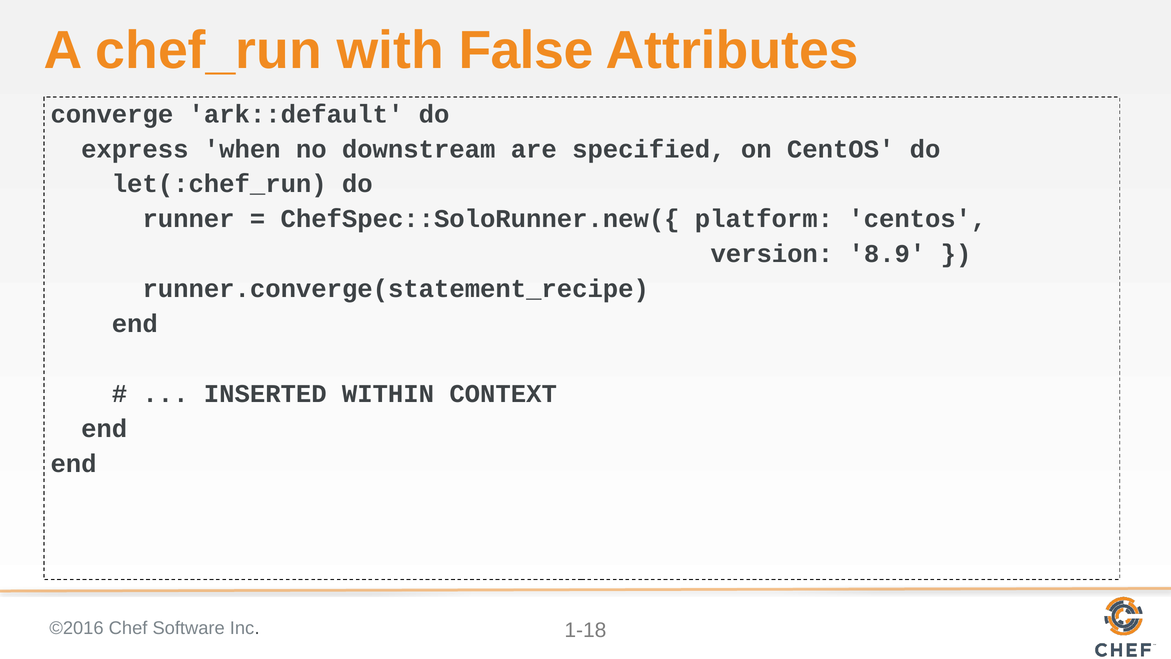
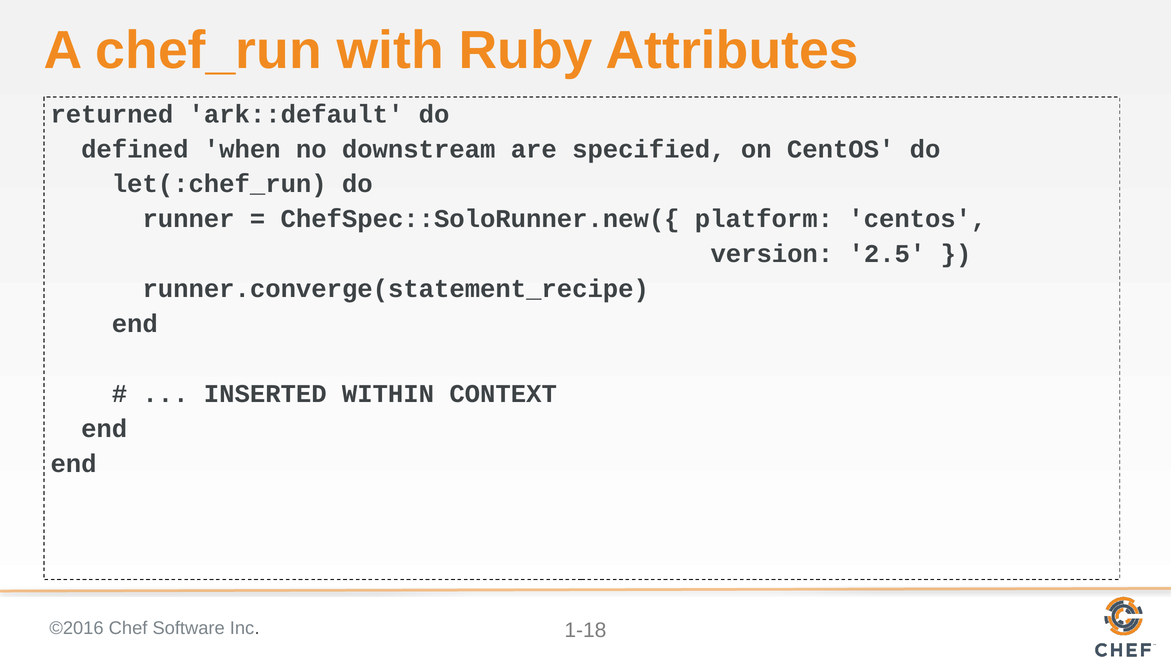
False: False -> Ruby (526, 51)
converge: converge -> returned (112, 114)
express: express -> defined (135, 149)
8.9: 8.9 -> 2.5 (887, 254)
